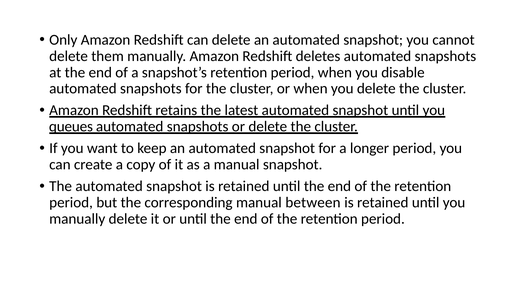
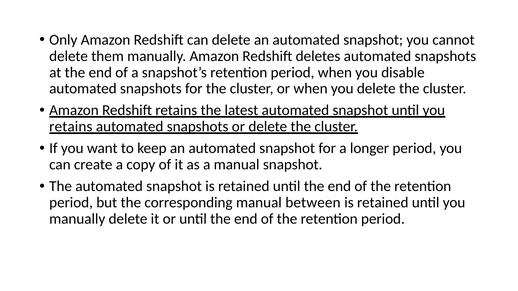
queues: queues -> retains (71, 127)
